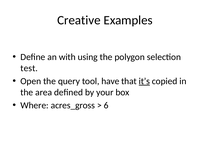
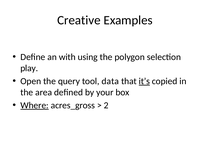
test: test -> play (29, 68)
have: have -> data (110, 81)
Where underline: none -> present (35, 106)
6: 6 -> 2 (106, 106)
